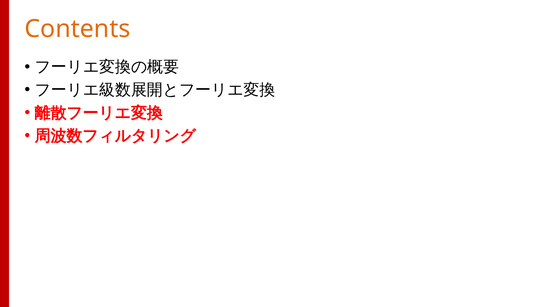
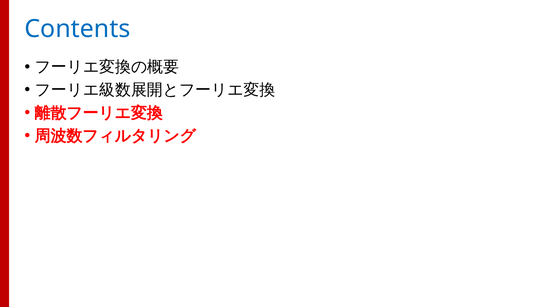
Contents colour: orange -> blue (77, 29)
